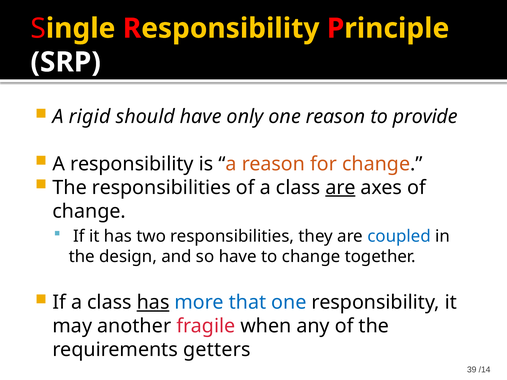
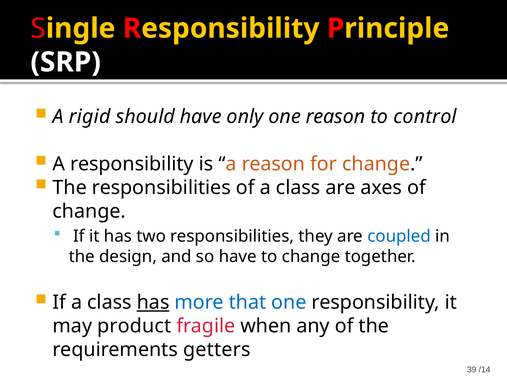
provide: provide -> control (425, 117)
are underline: present -> none (340, 188)
another: another -> product (134, 326)
